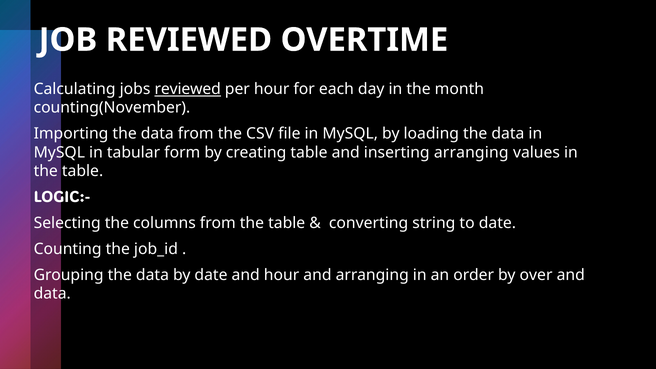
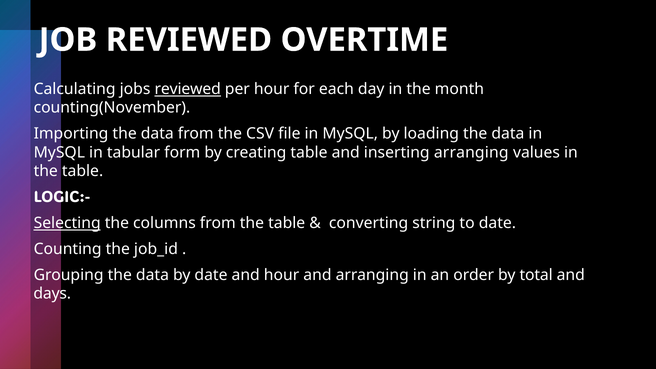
Selecting underline: none -> present (67, 223)
over: over -> total (536, 275)
data: data -> days (52, 294)
